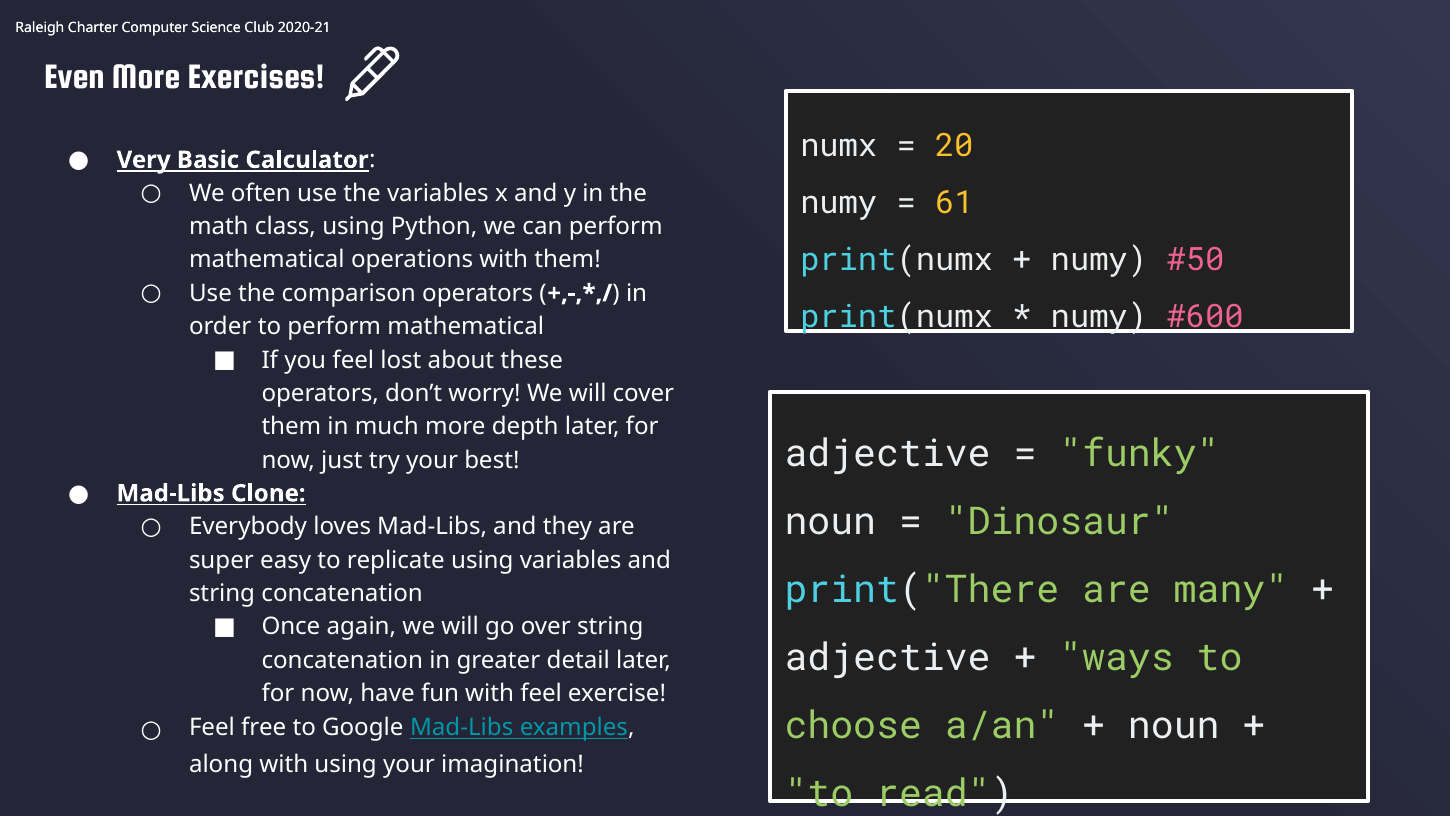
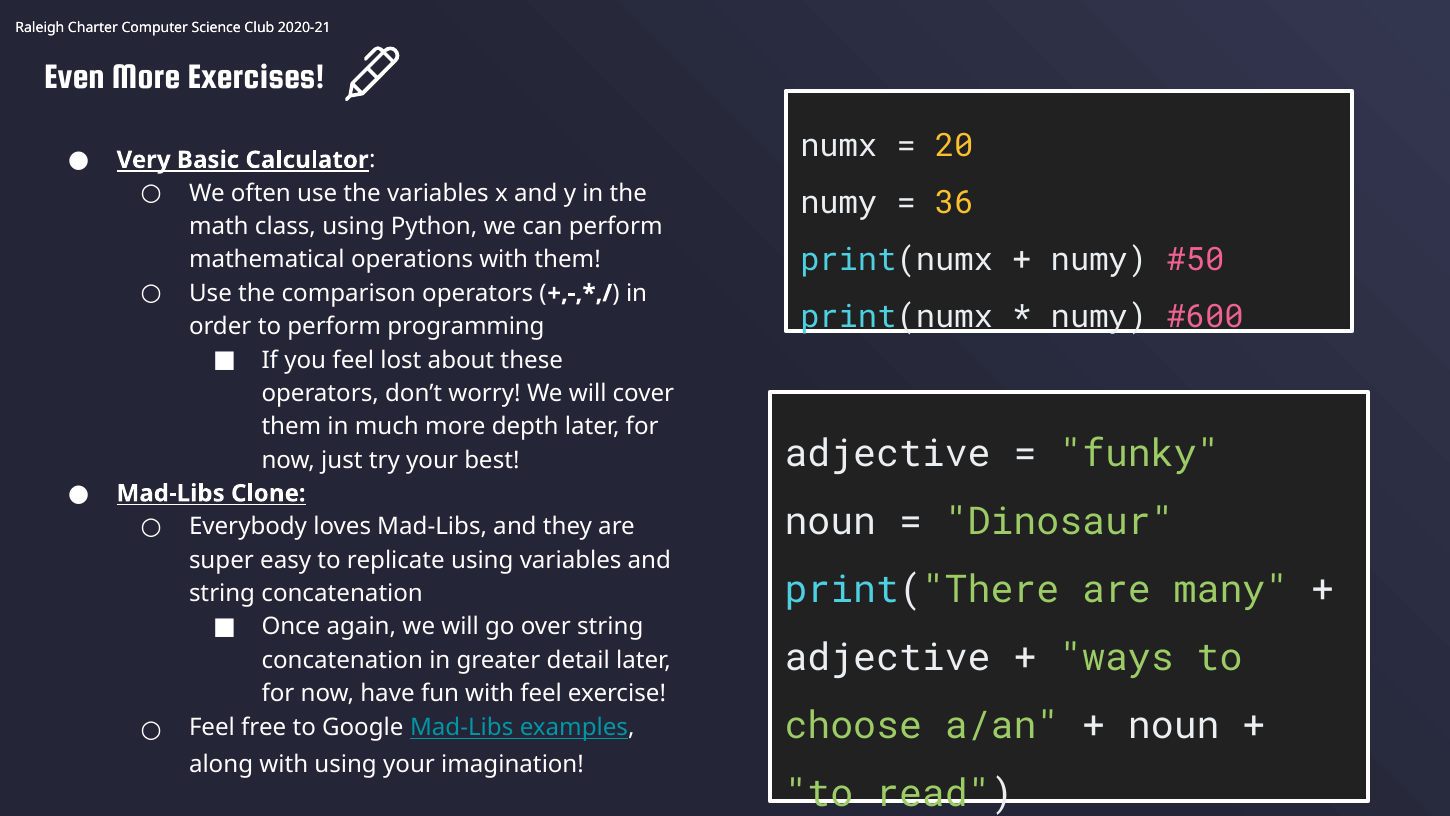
61: 61 -> 36 (954, 203)
to perform mathematical: mathematical -> programming (466, 327)
